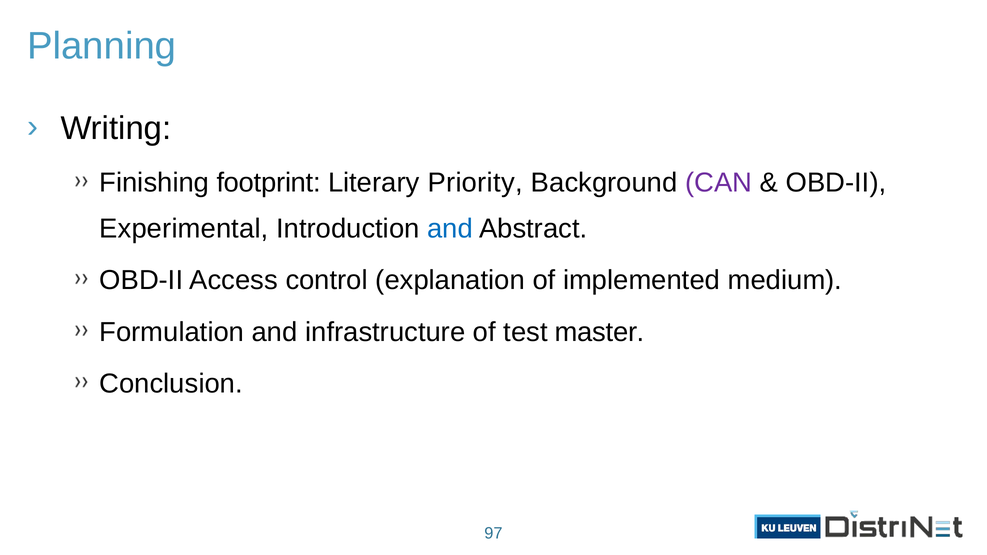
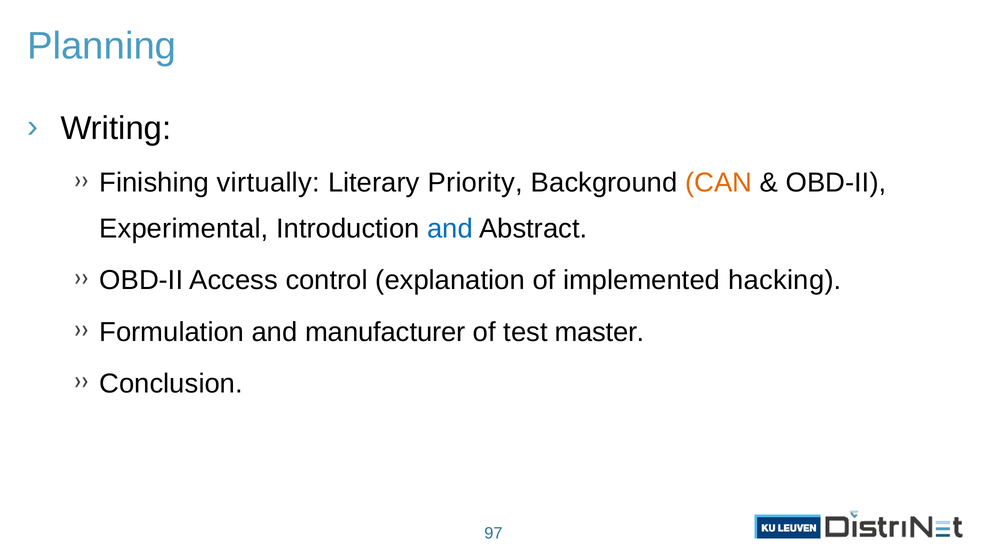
footprint: footprint -> virtually (268, 183)
CAN colour: purple -> orange (719, 183)
medium: medium -> hacking (785, 280)
infrastructure: infrastructure -> manufacturer (385, 332)
